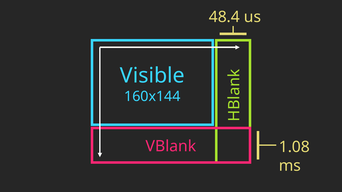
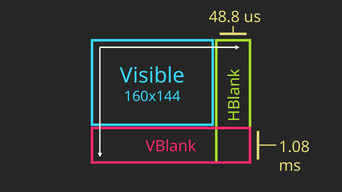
48.4: 48.4 -> 48.8 (224, 17)
